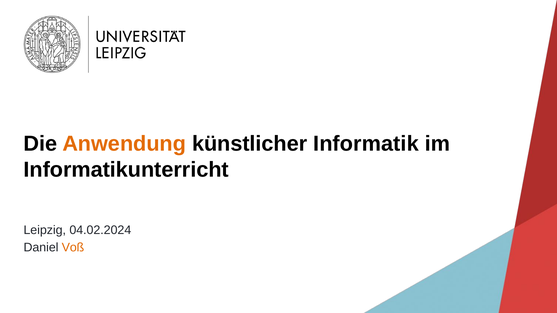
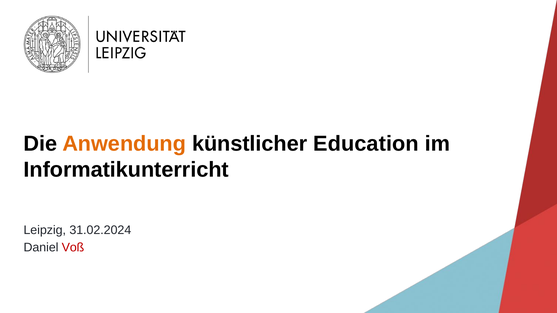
Informatik: Informatik -> Education (366, 144)
04.02.2024: 04.02.2024 -> 31.02.2024 (100, 230)
Voß colour: orange -> red (73, 248)
